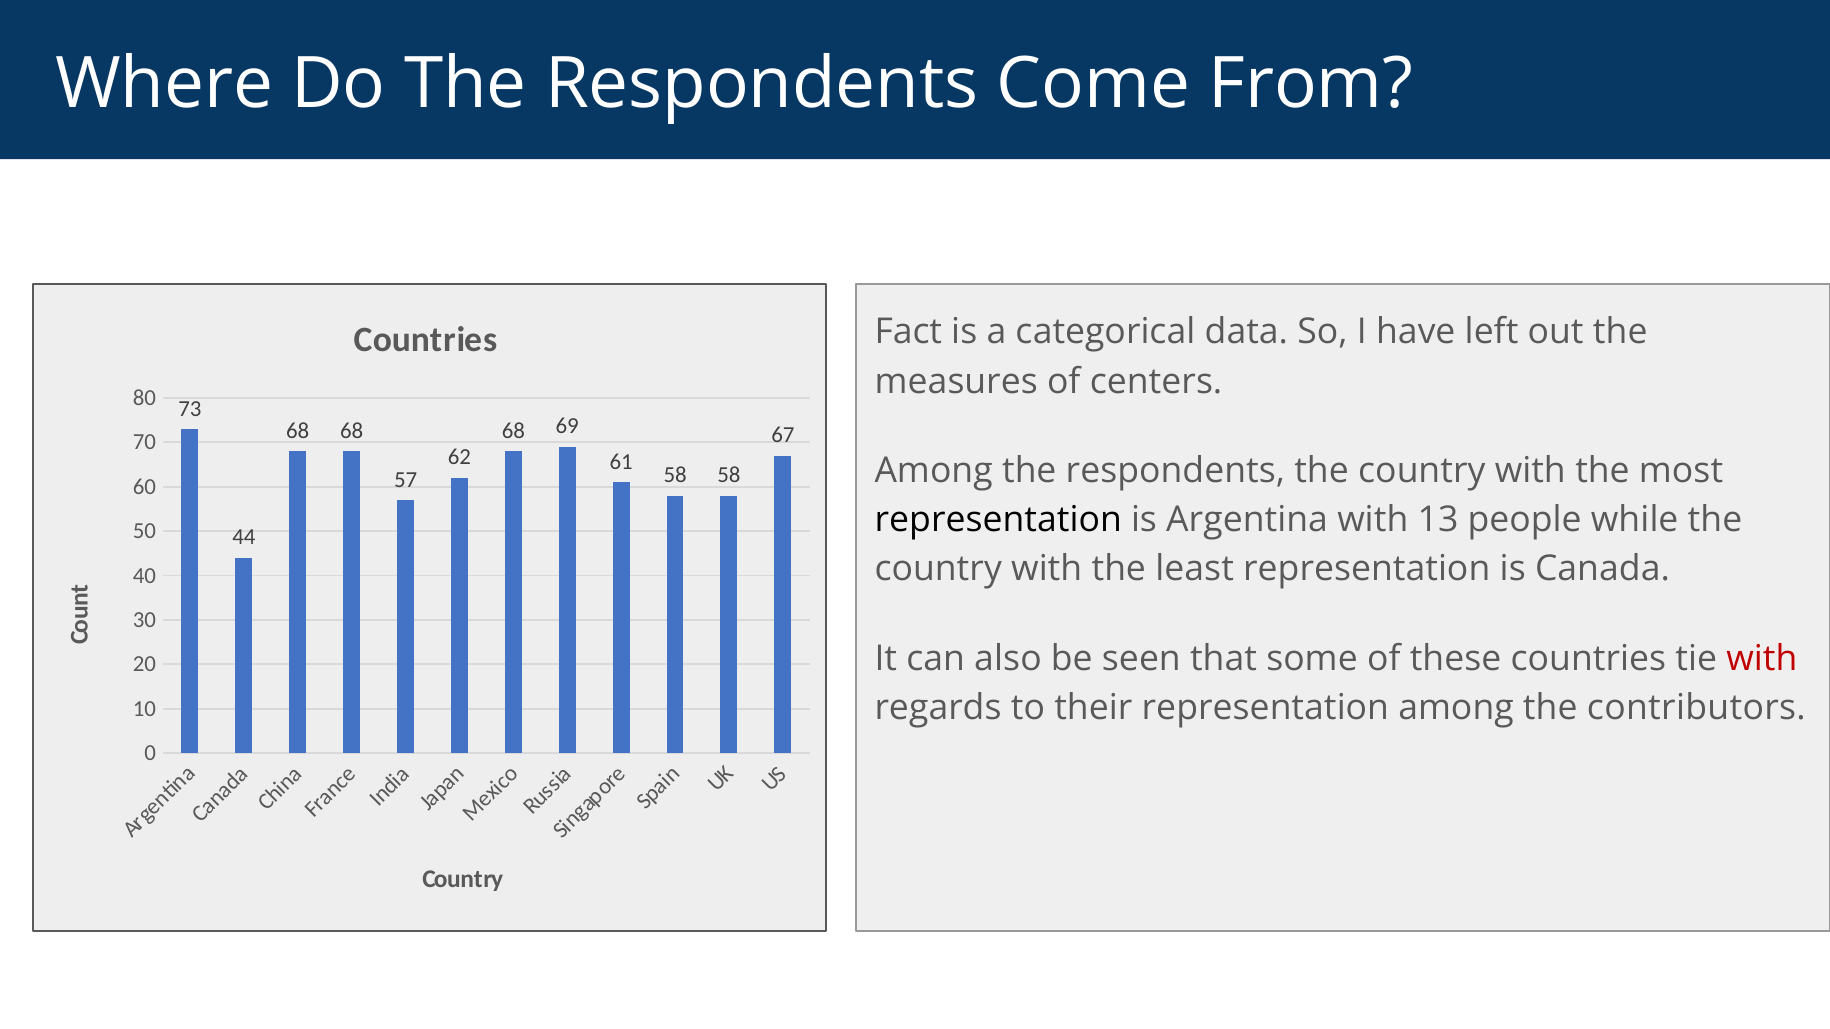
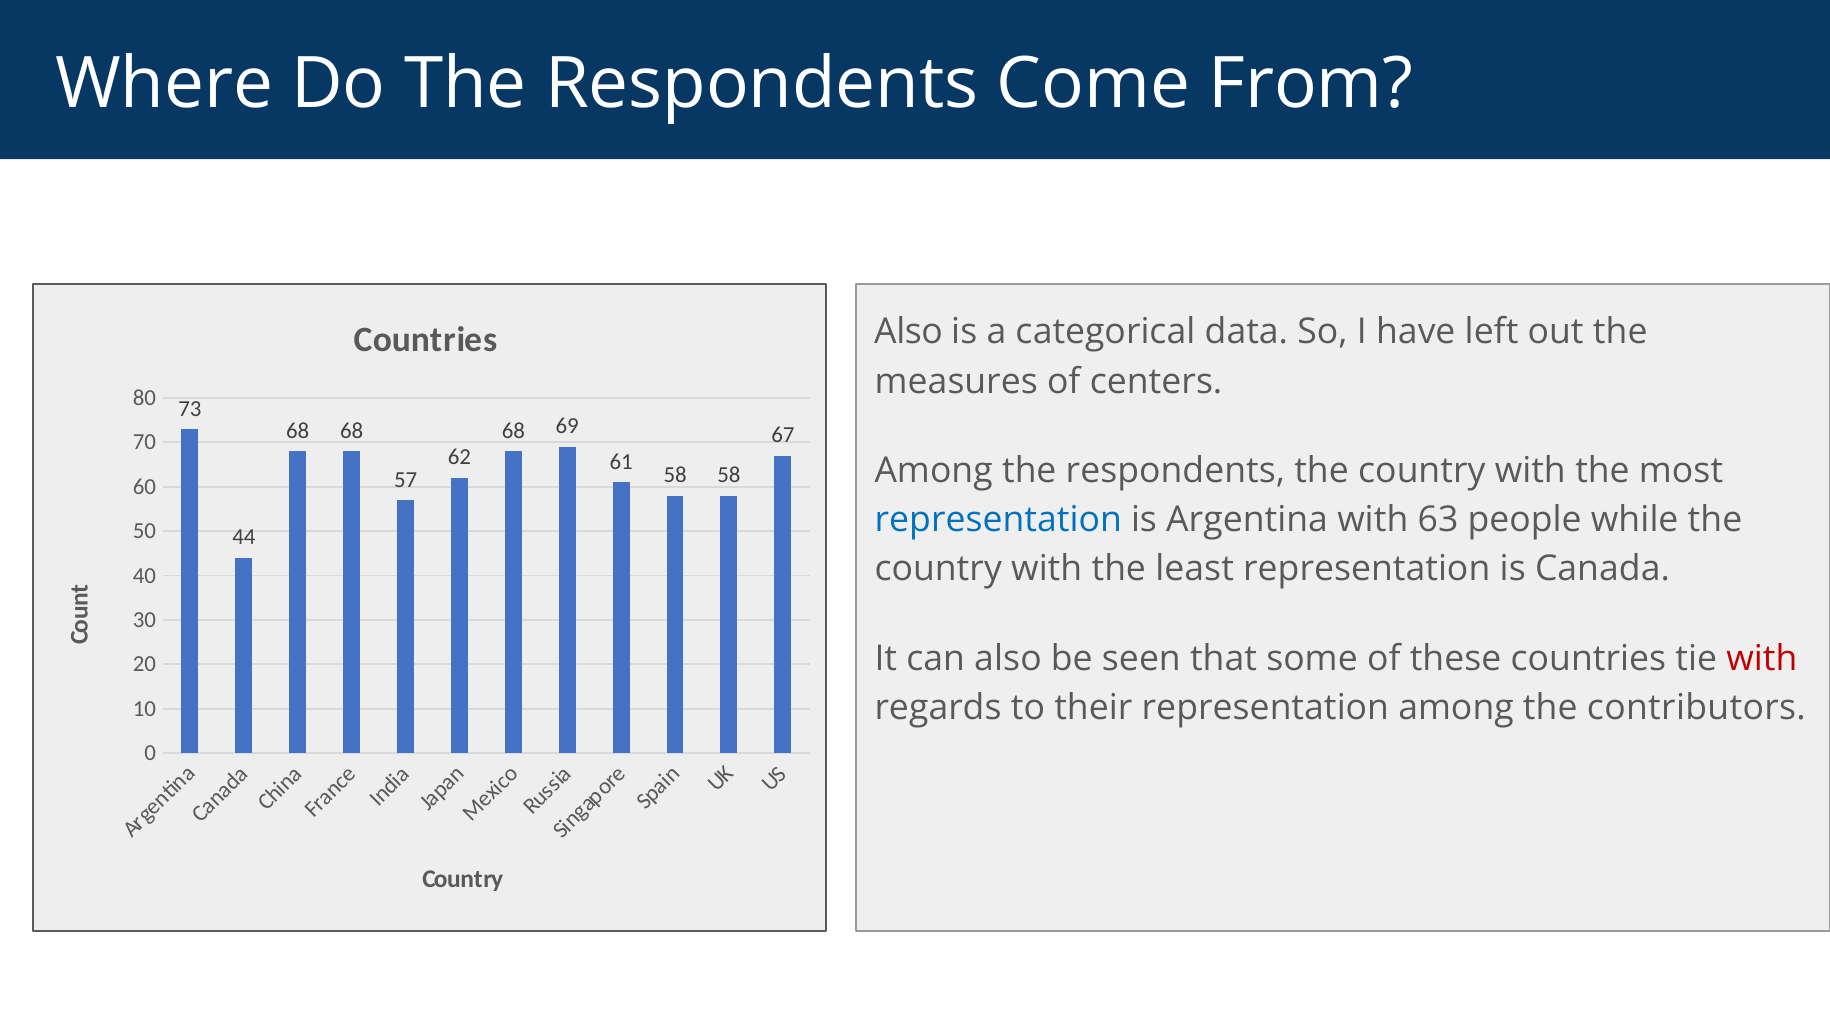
Fact: Fact -> Also (908, 332)
representation colour: black -> blue (998, 520)
13: 13 -> 63 (1438, 520)
